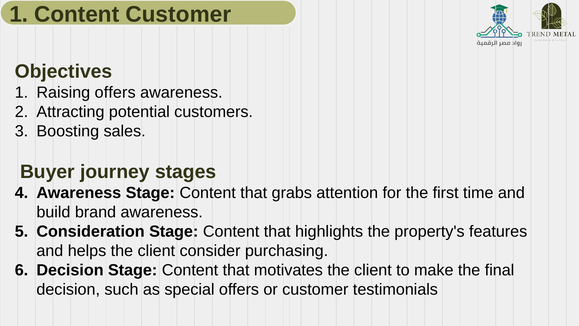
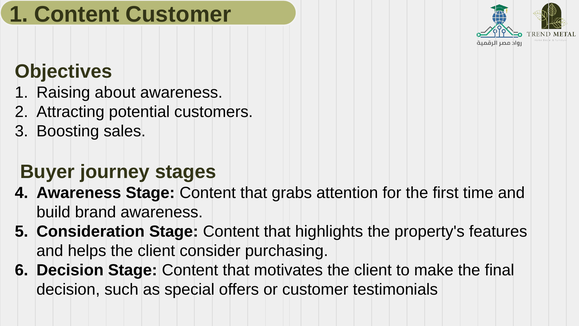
Raising offers: offers -> about (115, 92)
